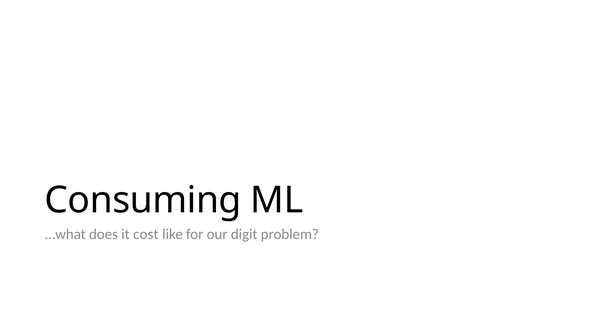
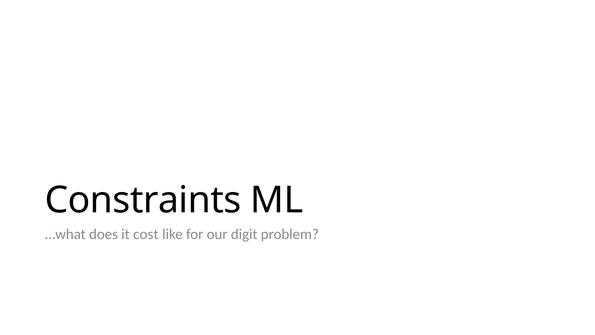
Consuming: Consuming -> Constraints (143, 200)
